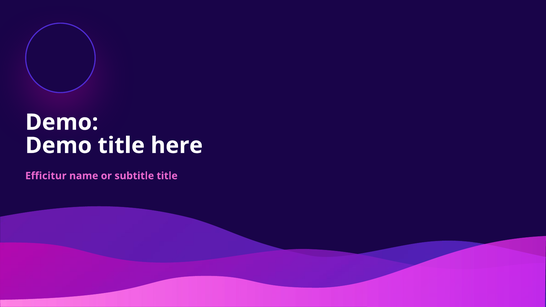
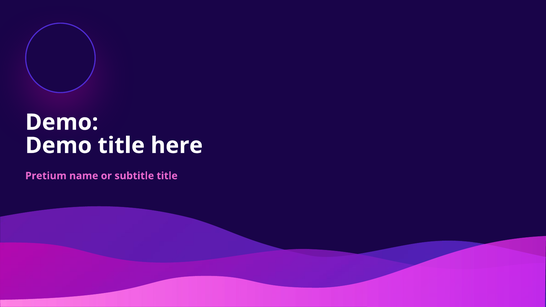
Efficitur: Efficitur -> Pretium (46, 176)
